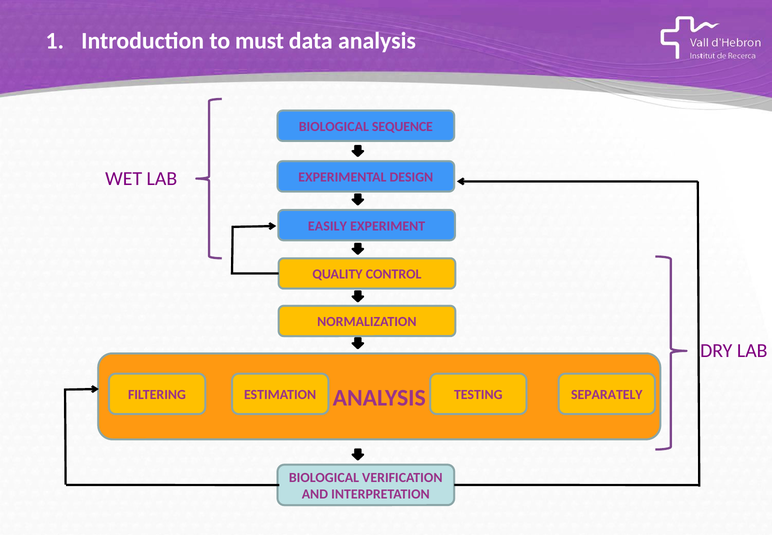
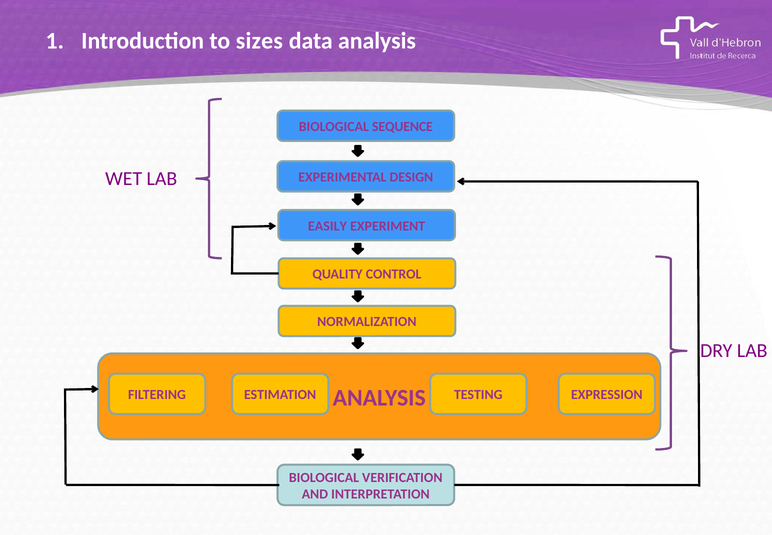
must: must -> sizes (259, 41)
SEPARATELY: SEPARATELY -> EXPRESSION (607, 394)
